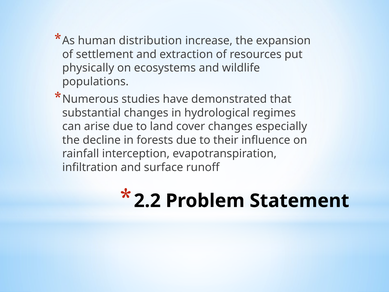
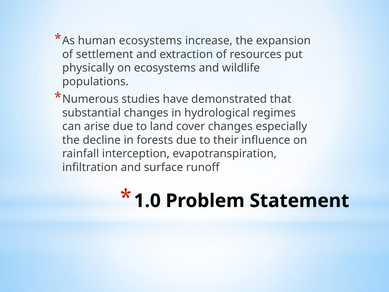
human distribution: distribution -> ecosystems (150, 41)
2.2: 2.2 -> 1.0 (147, 201)
